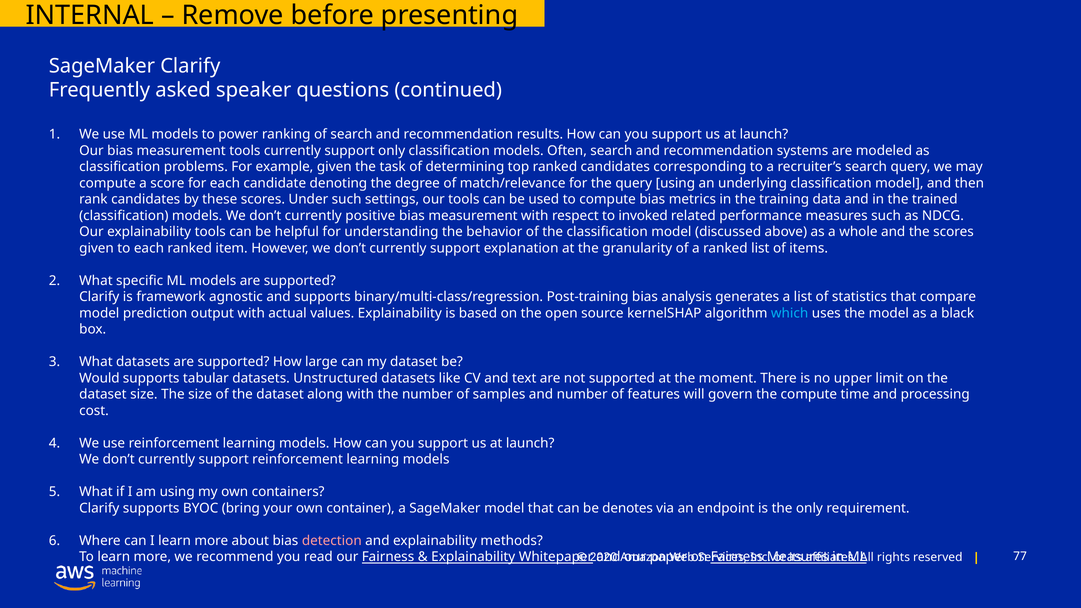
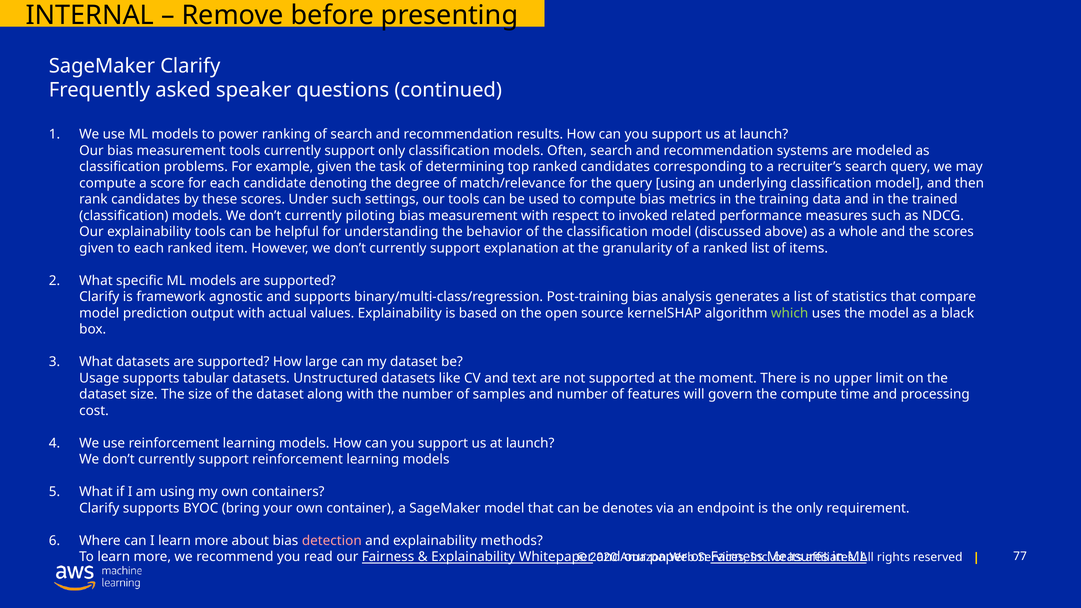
positive: positive -> piloting (370, 216)
which colour: light blue -> light green (790, 313)
Would: Would -> Usage (99, 378)
